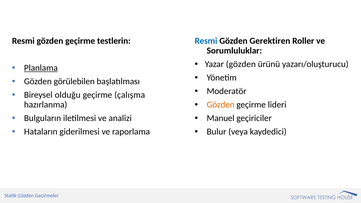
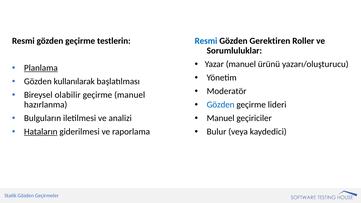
Yazar gözden: gözden -> manuel (241, 64)
görülebilen: görülebilen -> kullanılarak (74, 81)
olduğu: olduğu -> olabilir (68, 95)
geçirme çalışma: çalışma -> manuel (130, 95)
Gözden colour: orange -> blue (221, 105)
Hataların underline: none -> present (41, 132)
